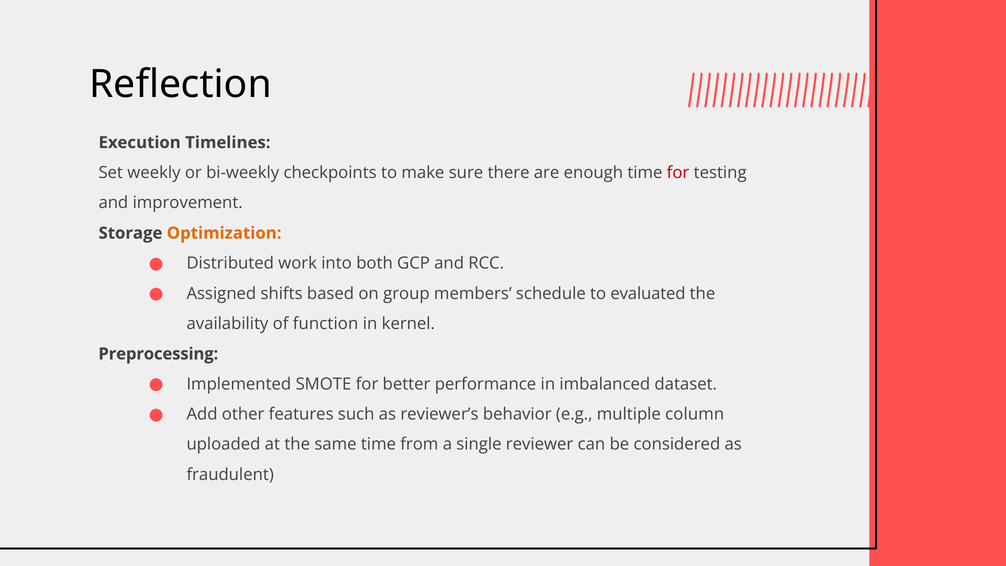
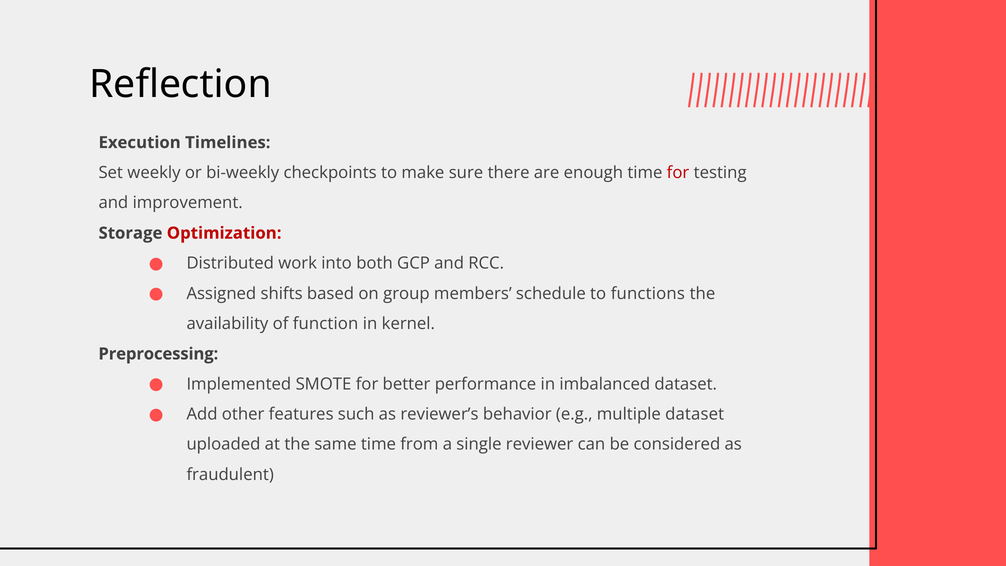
Optimization colour: orange -> red (224, 233)
evaluated: evaluated -> functions (648, 293)
multiple column: column -> dataset (695, 414)
